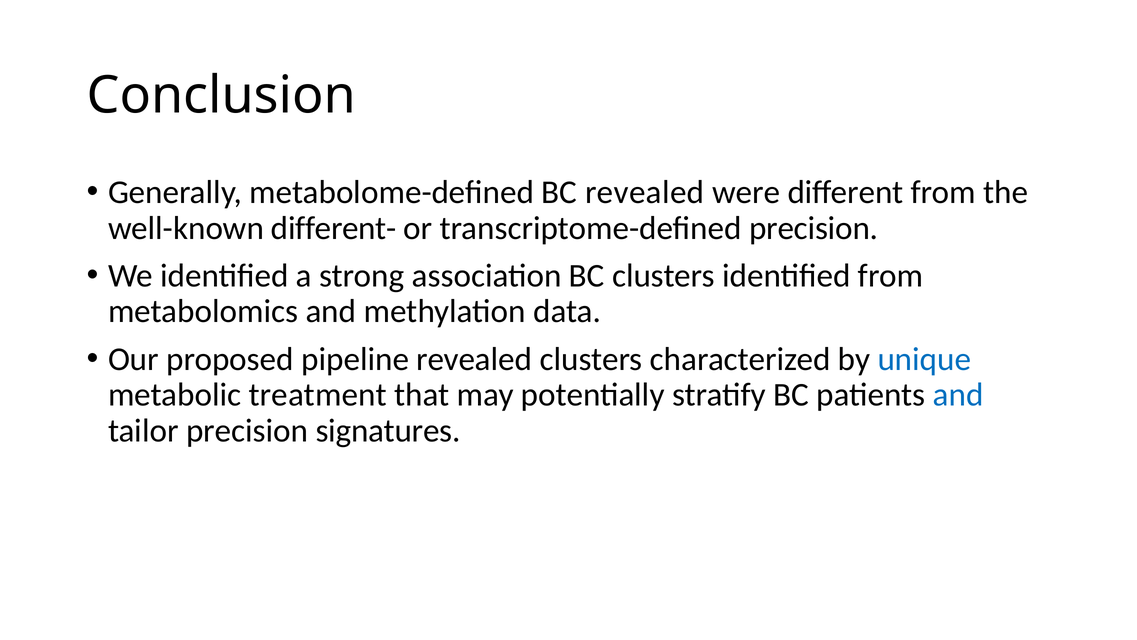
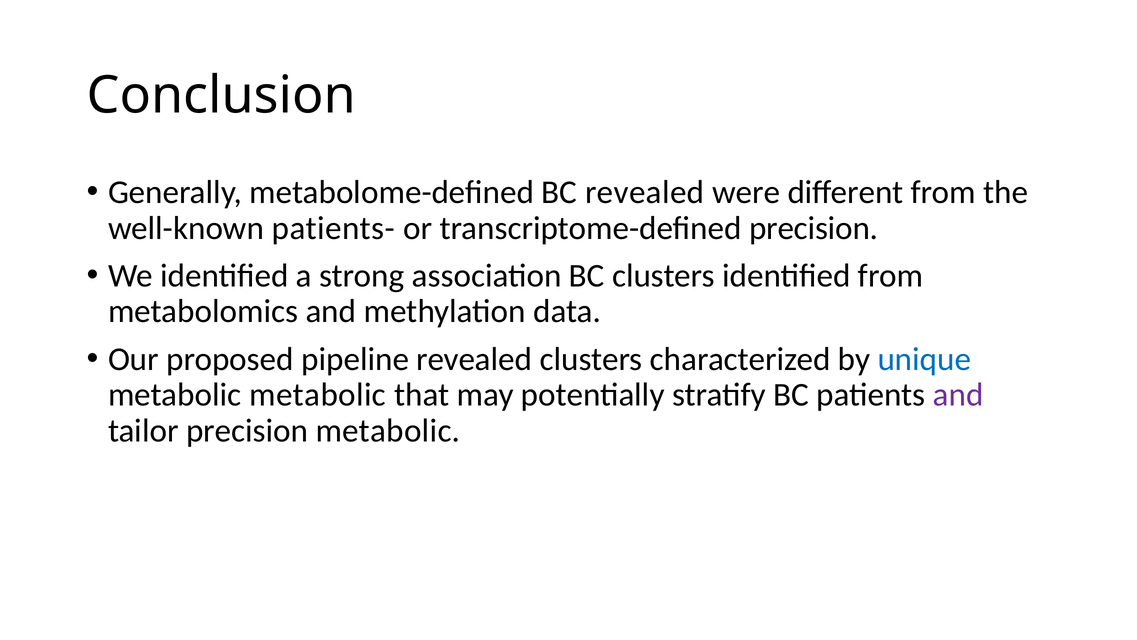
different-: different- -> patients- (333, 228)
metabolic treatment: treatment -> metabolic (318, 395)
and colour: blue -> purple (958, 395)
precision signatures: signatures -> metabolic (388, 430)
